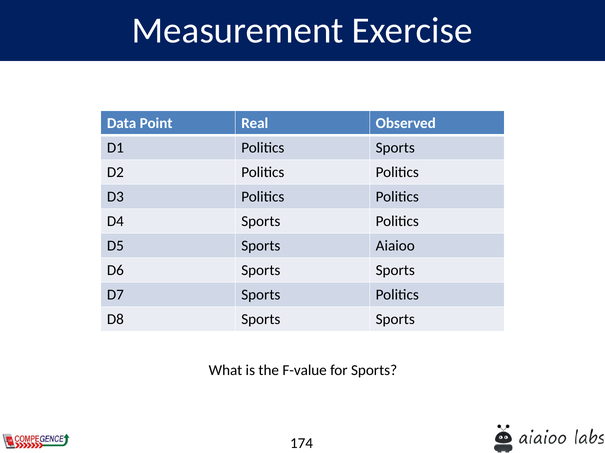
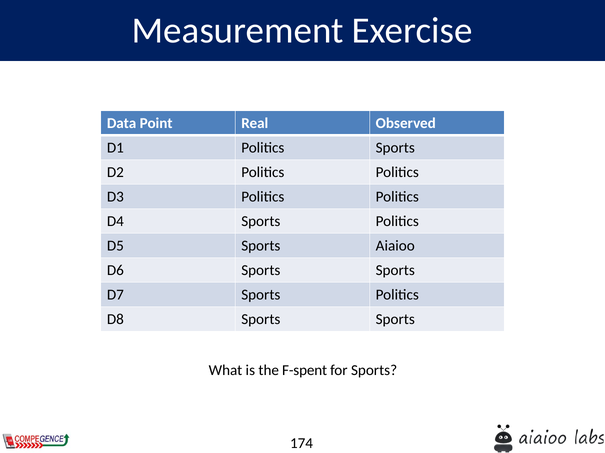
F-value: F-value -> F-spent (305, 371)
